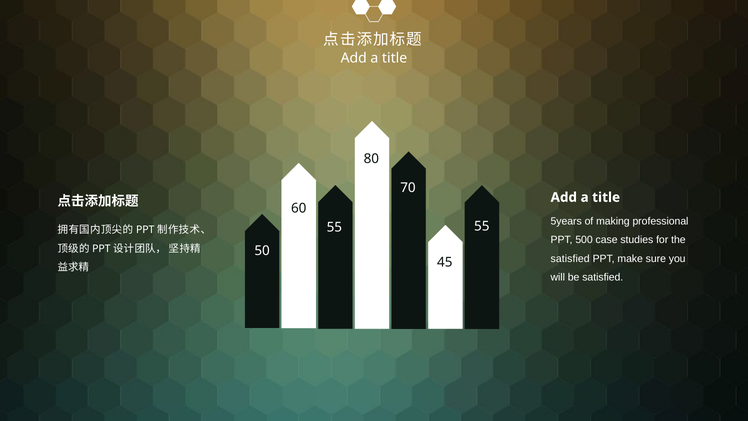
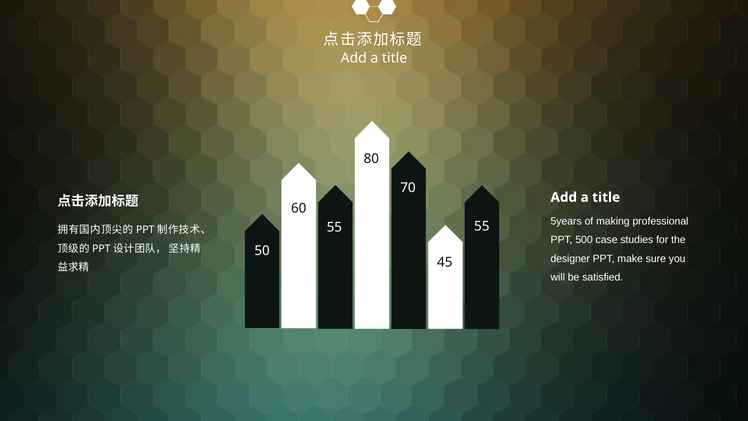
satisfied: satisfied -> designer (570, 259)
